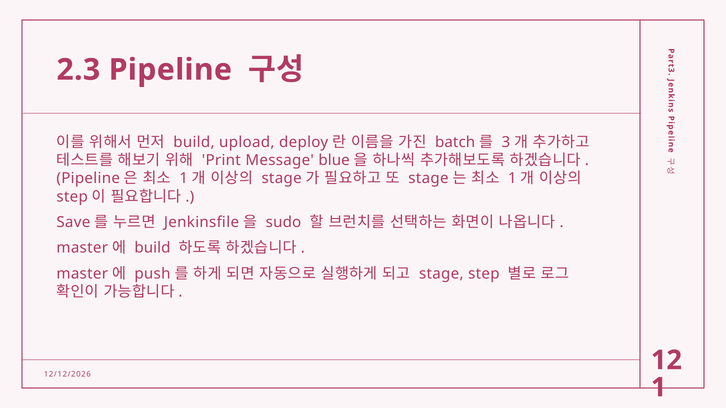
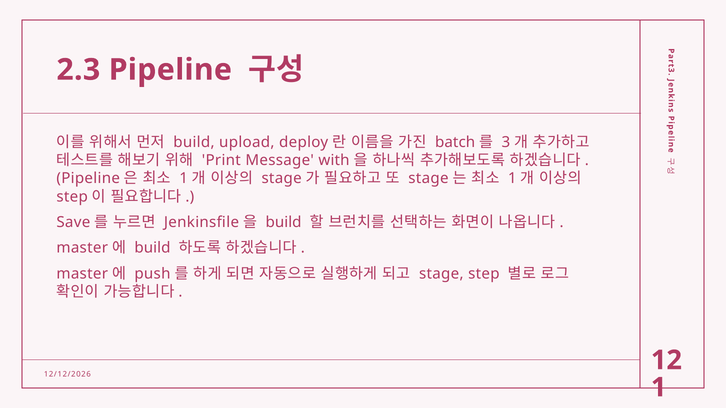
blue: blue -> with (334, 160)
sudo: sudo -> build (284, 222)
